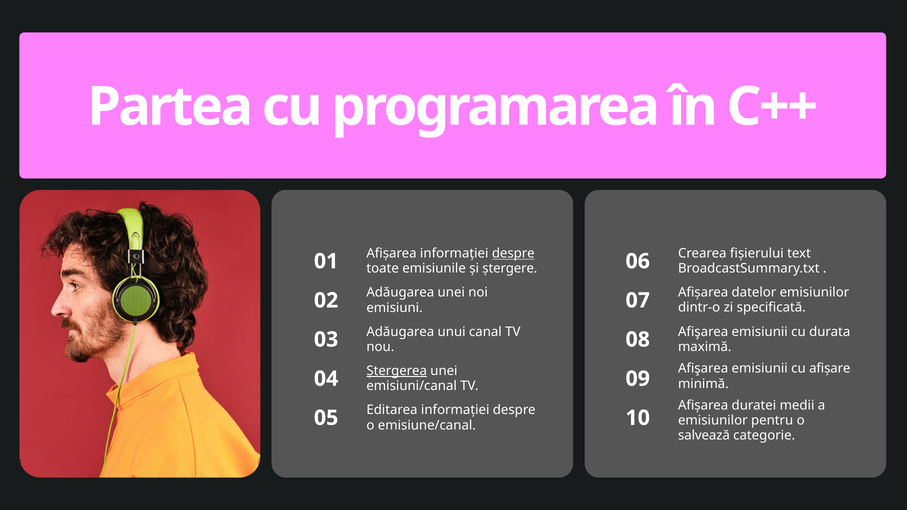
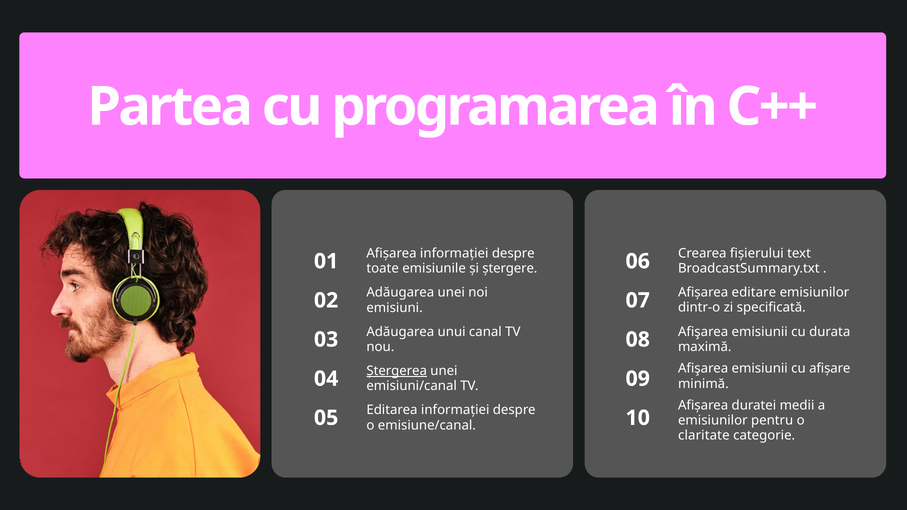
despre underline: present -> none (513, 254)
datelor: datelor -> editare (754, 293)
salvează: salvează -> claritate (704, 436)
